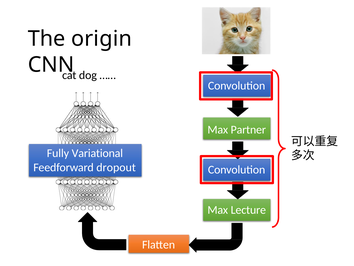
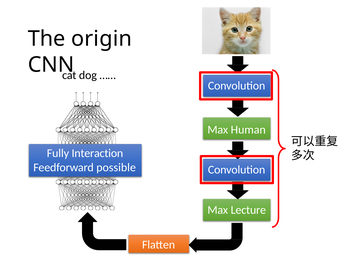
Partner: Partner -> Human (248, 129)
Variational: Variational -> Interaction (97, 153)
dropout: dropout -> possible (116, 167)
